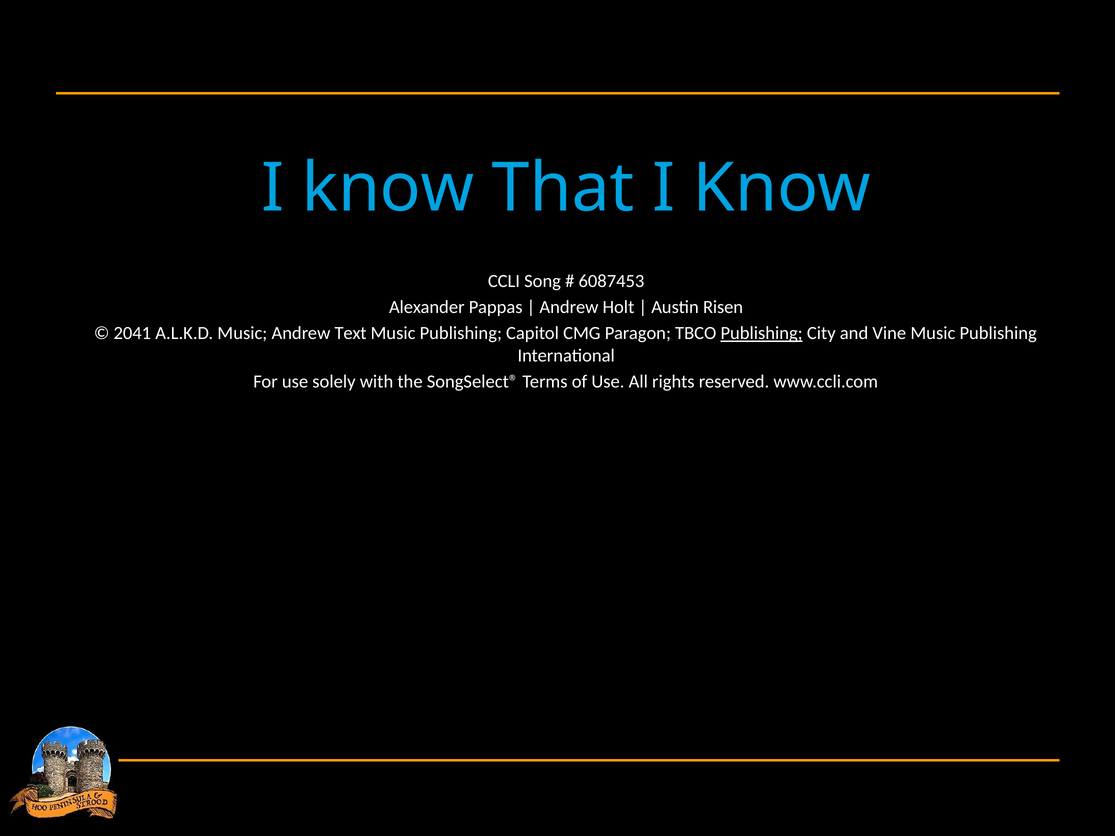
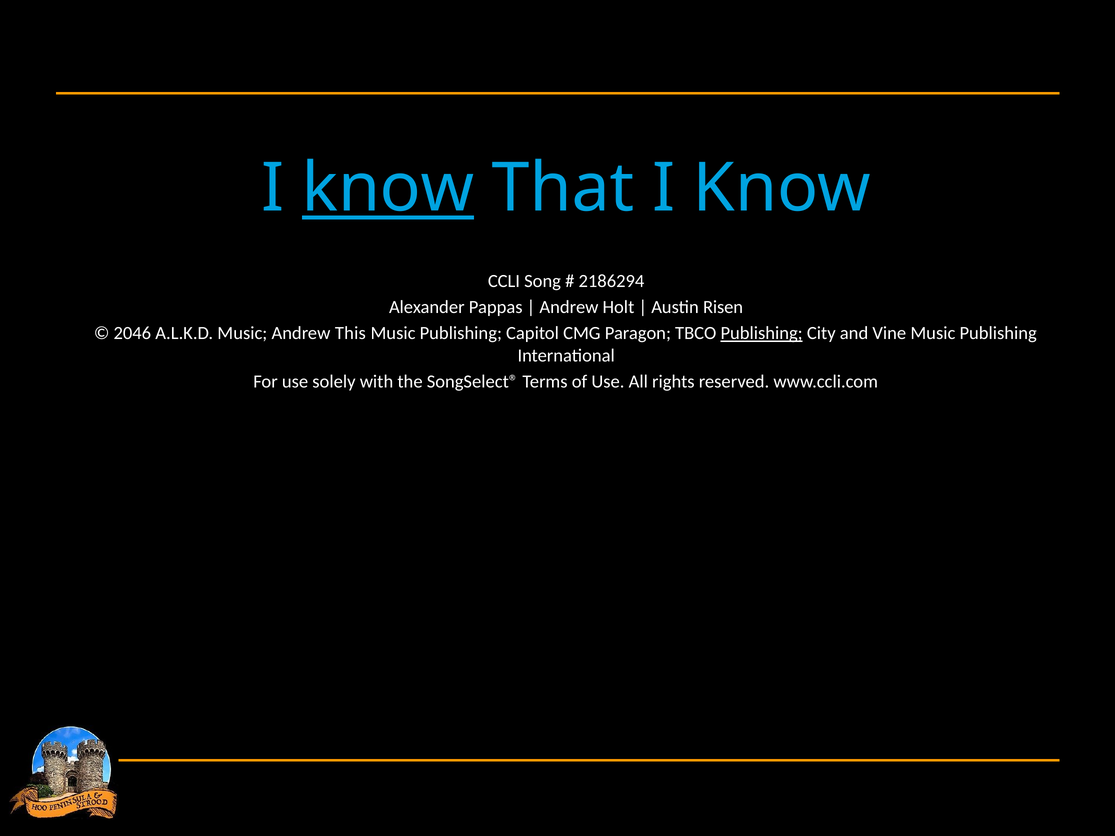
know underline: none -> present (388, 188)
6087453: 6087453 -> 2186294 (611, 281)
2041: 2041 -> 2046 (132, 333)
Text: Text -> This (350, 333)
